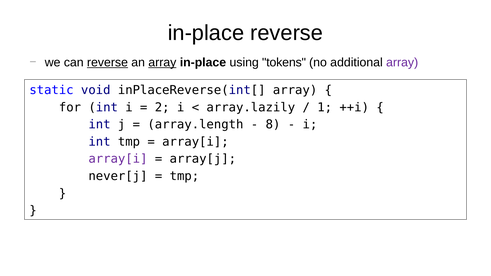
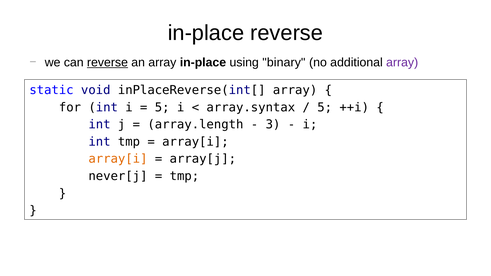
array underline: present -> none (162, 62)
tokens: tokens -> binary (284, 62)
2: 2 -> 5 (162, 108)
array.lazily: array.lazily -> array.syntax (251, 108)
1: 1 -> 5 (325, 108)
8: 8 -> 3 (273, 125)
array[i colour: purple -> orange (118, 159)
